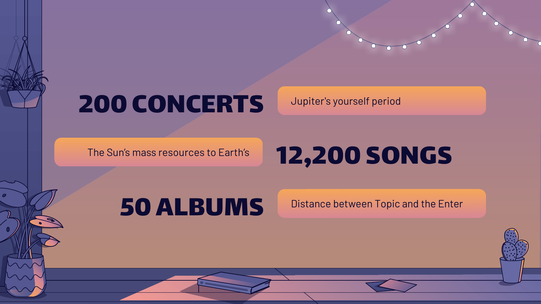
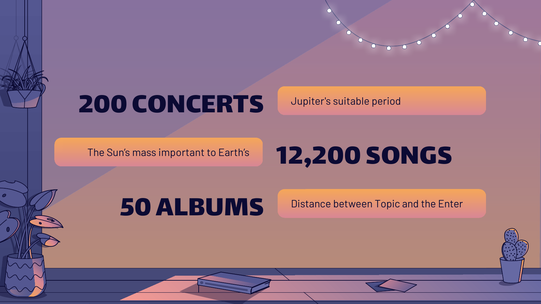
yourself: yourself -> suitable (351, 101)
resources: resources -> important (181, 153)
